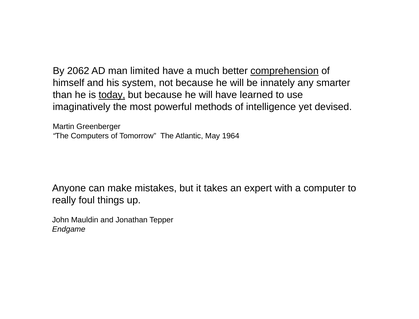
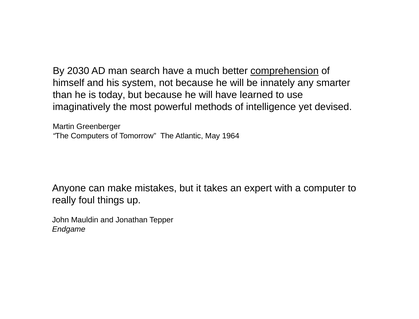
2062: 2062 -> 2030 (78, 71)
limited: limited -> search (145, 71)
today underline: present -> none (112, 95)
